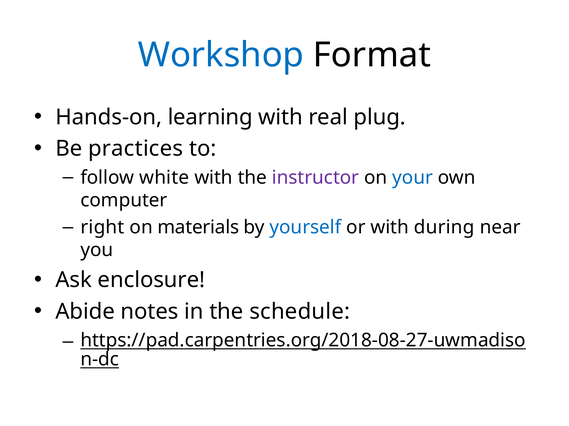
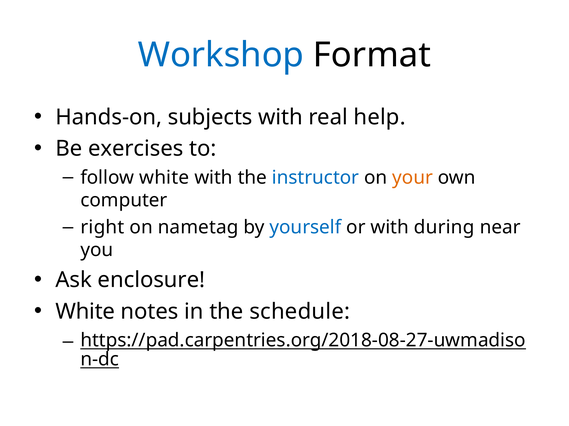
learning: learning -> subjects (210, 117)
plug: plug -> help (380, 117)
practices: practices -> exercises (136, 149)
instructor colour: purple -> blue (315, 178)
your colour: blue -> orange (413, 178)
materials: materials -> nametag (198, 228)
Abide: Abide -> White (85, 312)
